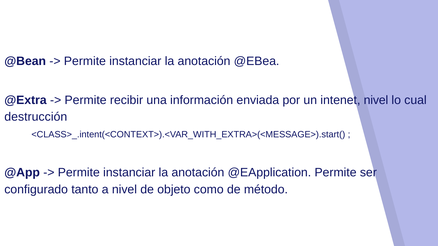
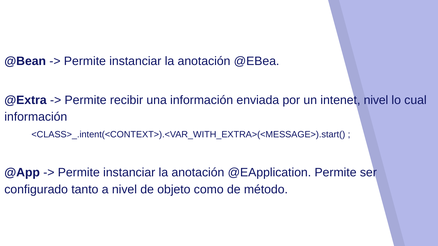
destrucción: destrucción -> información (36, 117)
